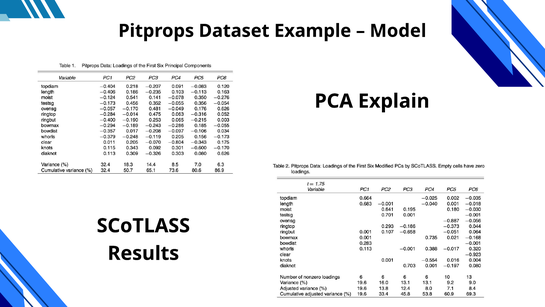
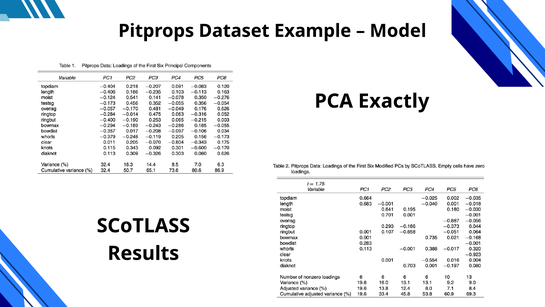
Explain: Explain -> Exactly (394, 101)
